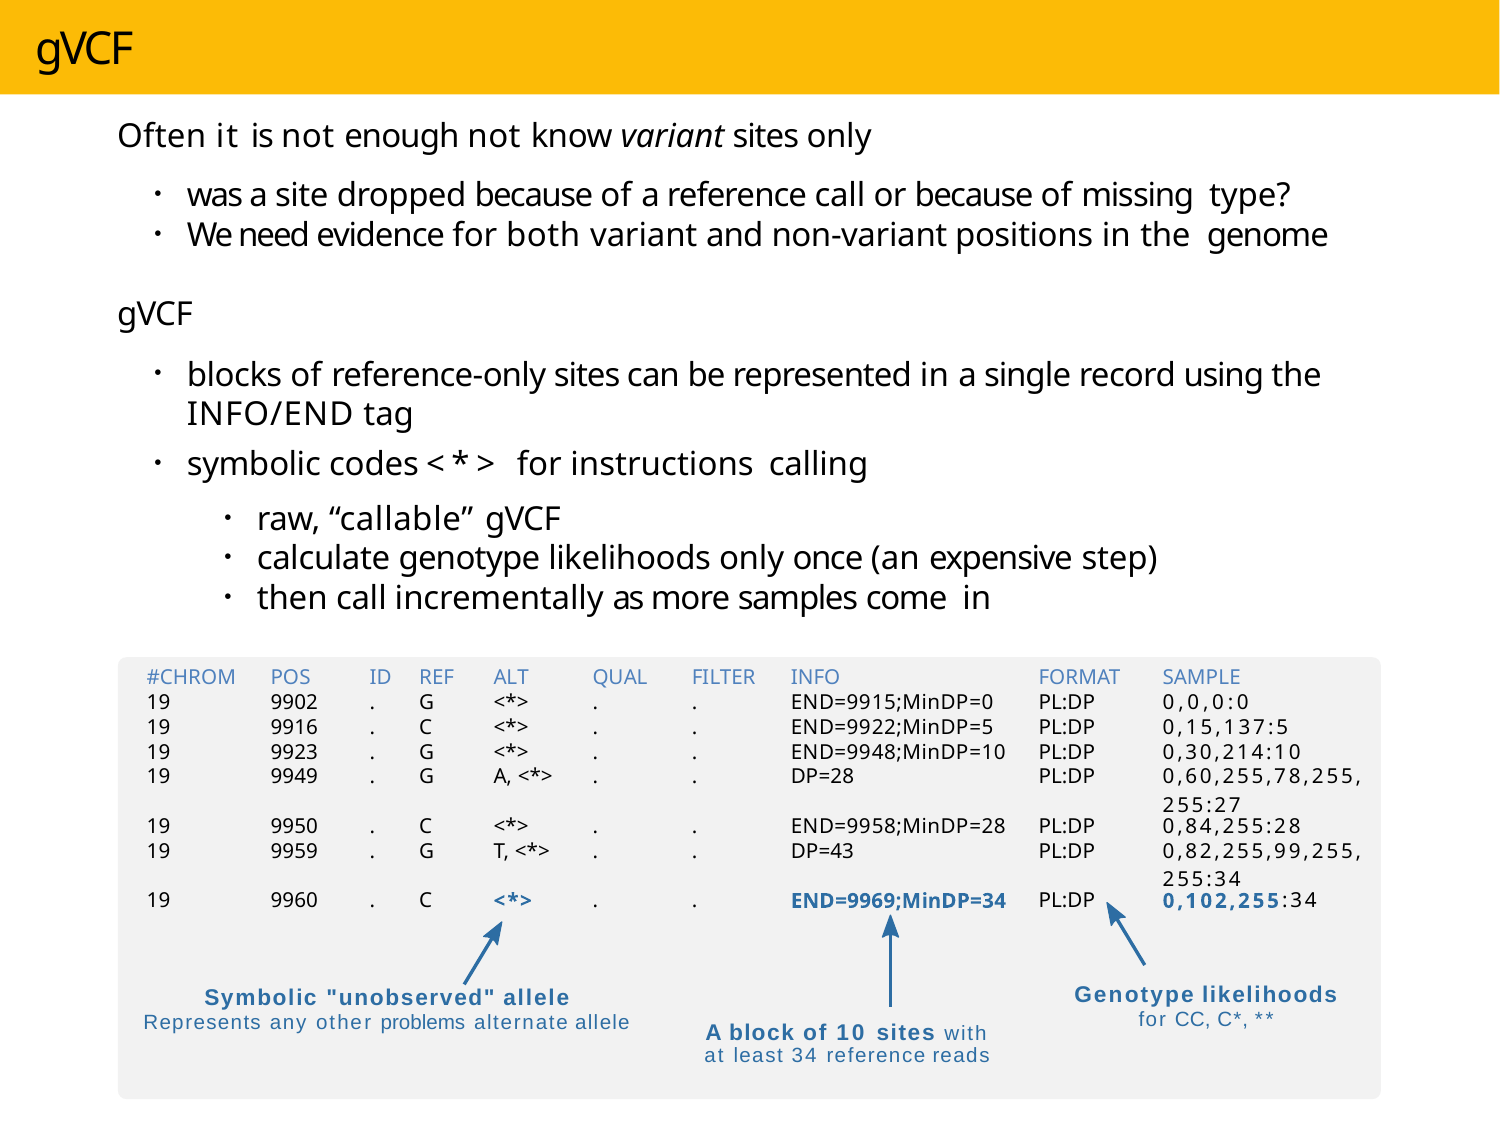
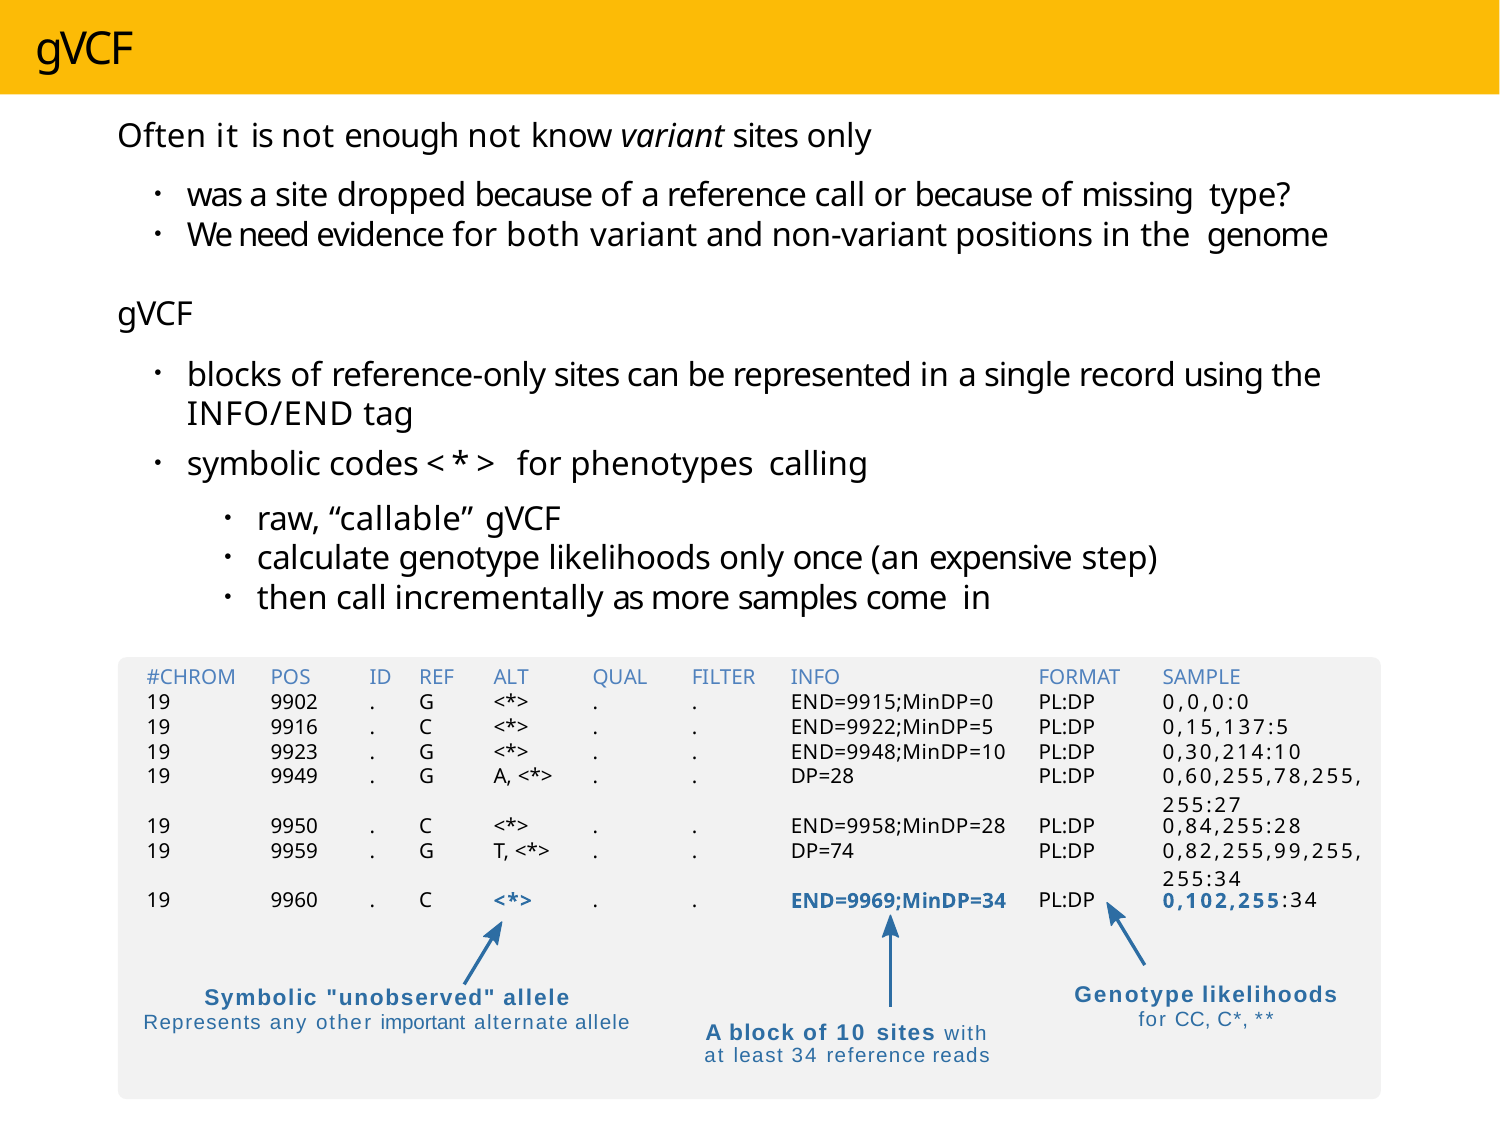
instructions: instructions -> phenotypes (662, 465)
DP=43: DP=43 -> DP=74 (822, 851)
problems: problems -> important (423, 1022)
